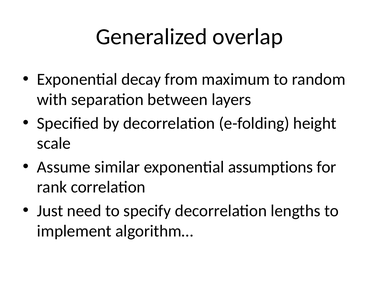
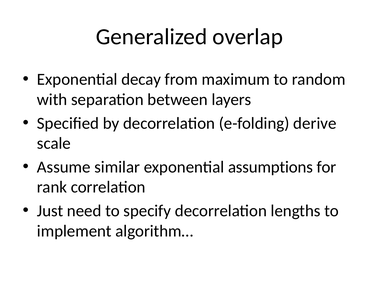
height: height -> derive (315, 123)
